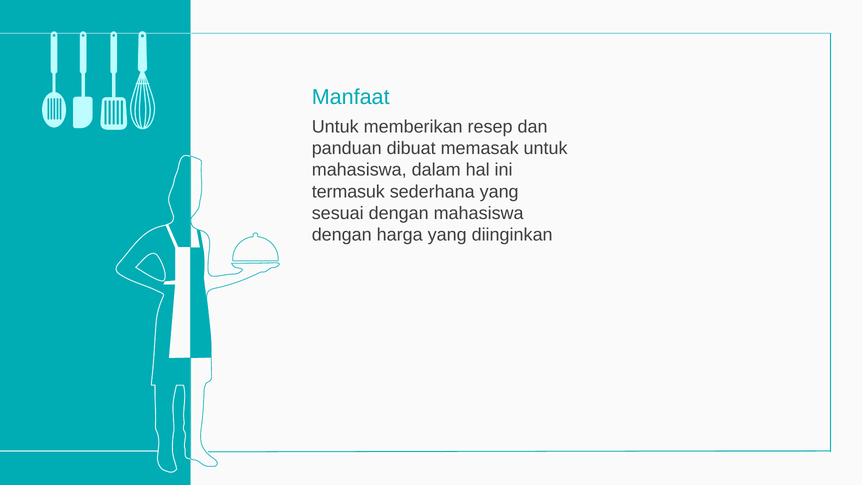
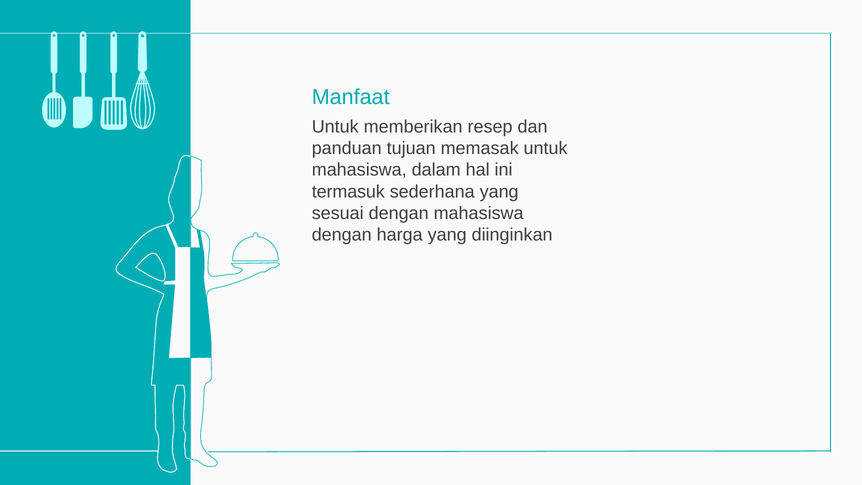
dibuat: dibuat -> tujuan (411, 148)
